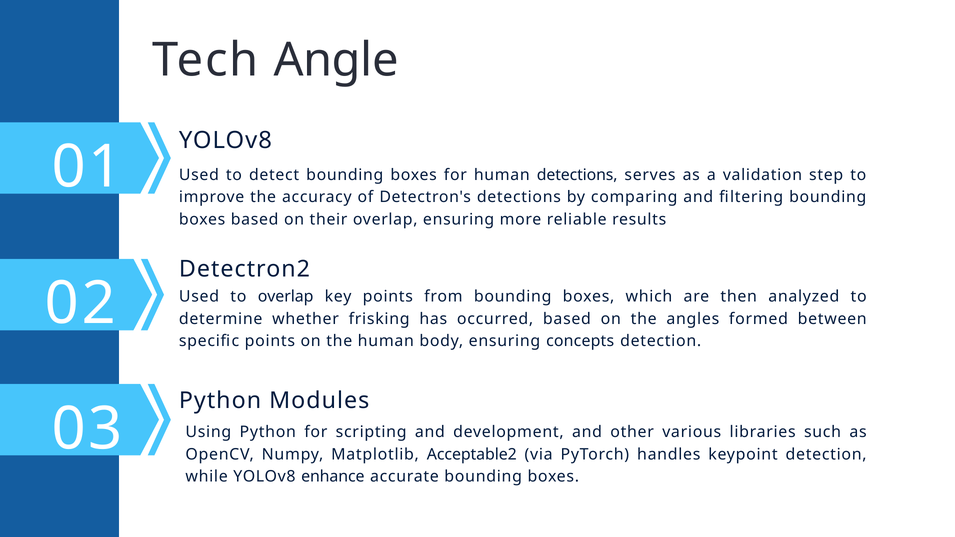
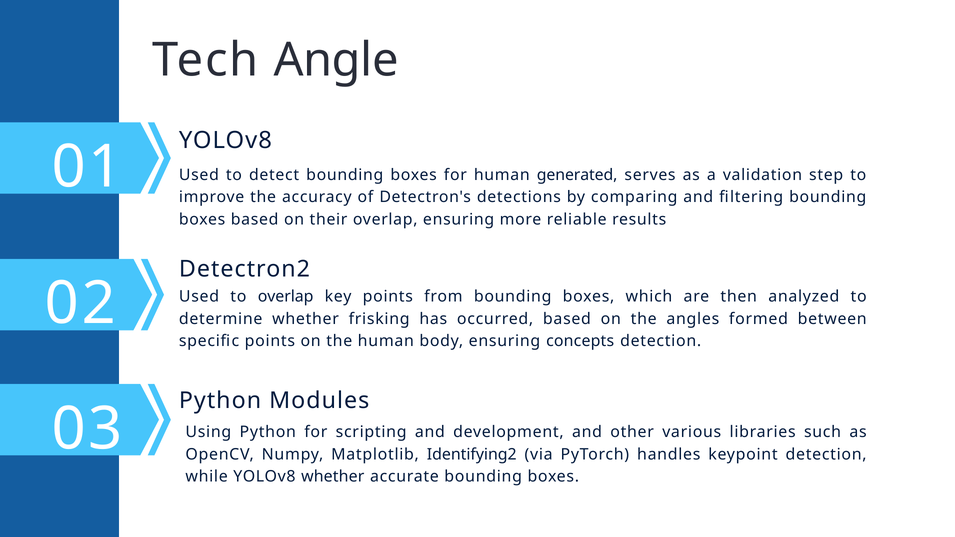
human detections: detections -> generated (577, 175)
Acceptable2: Acceptable2 -> Identifying2 (472, 454)
YOLOv8 enhance: enhance -> whether (333, 477)
